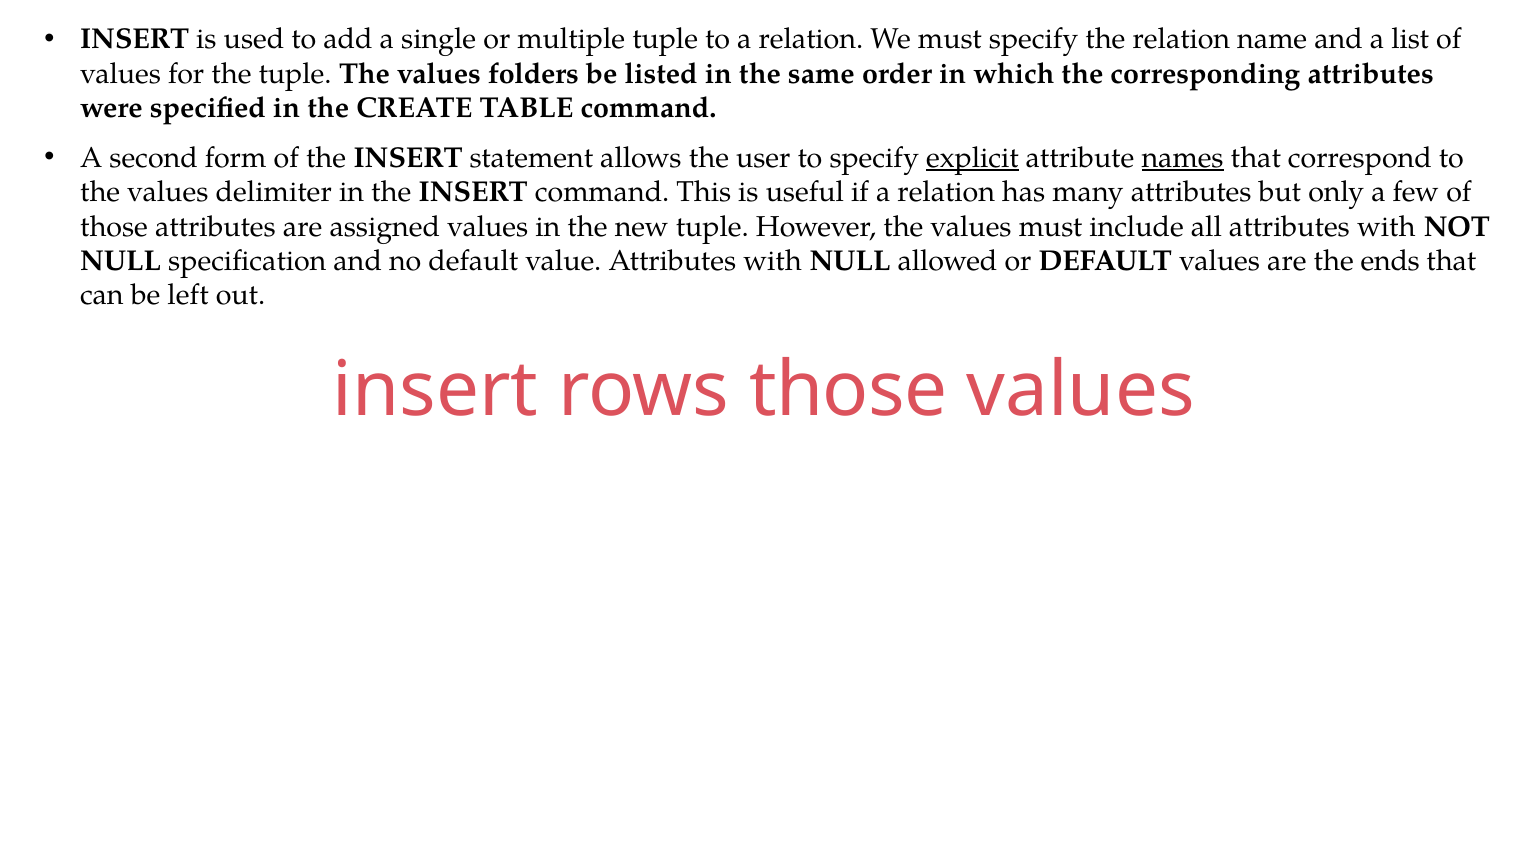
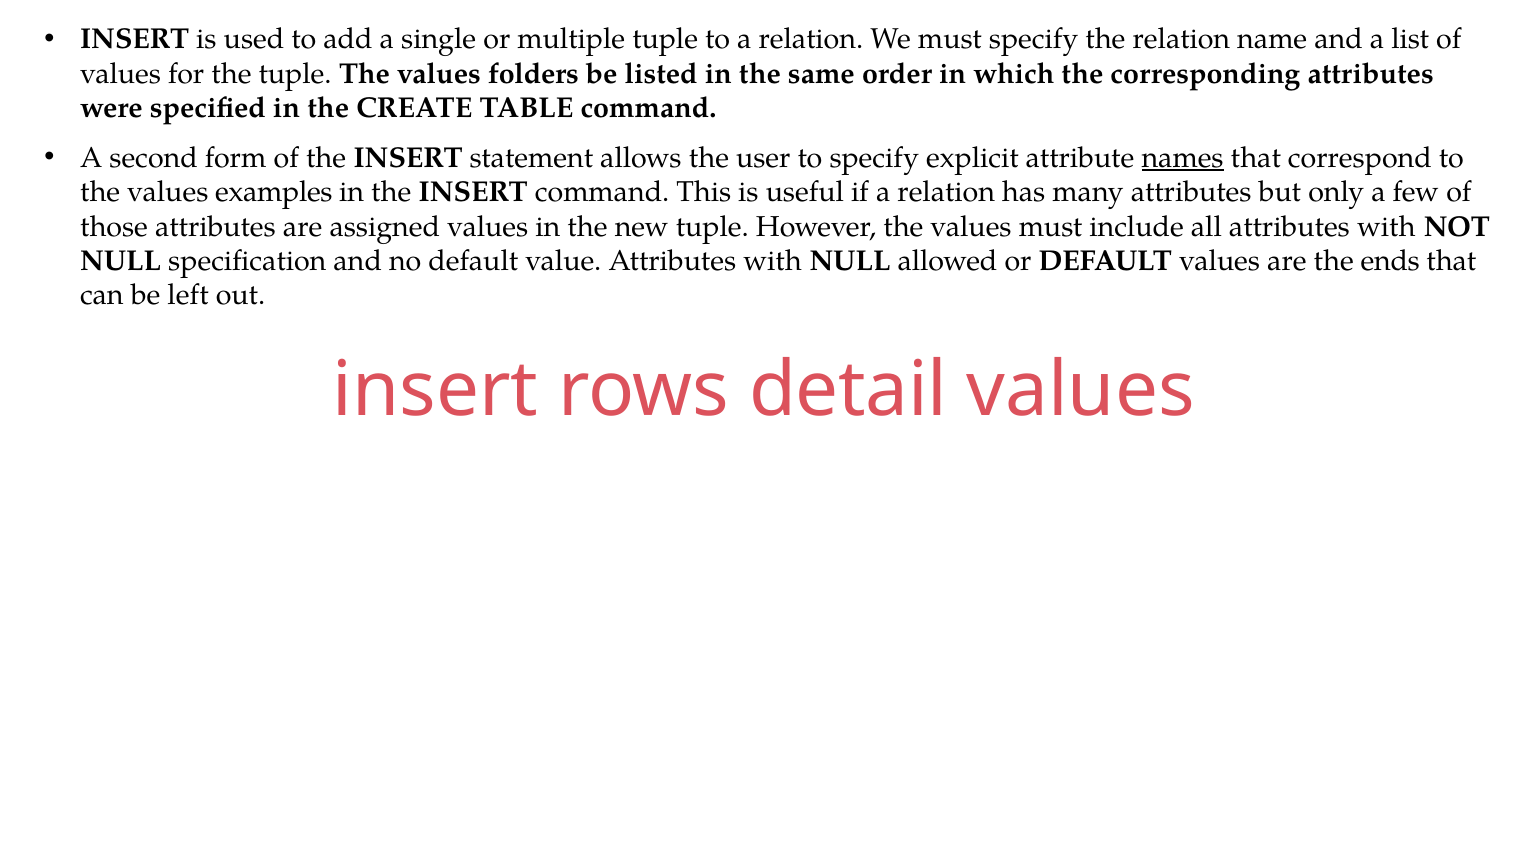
explicit underline: present -> none (972, 158)
delimiter: delimiter -> examples (274, 192)
rows those: those -> detail (848, 390)
